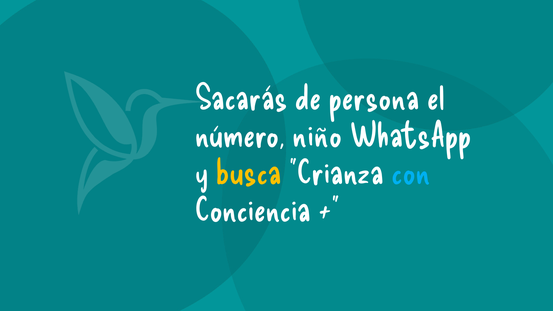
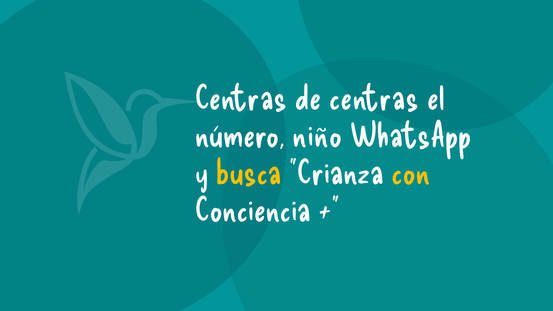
Sacarás: Sacarás -> Centras (241, 99)
de persona: persona -> centras (374, 99)
con colour: light blue -> yellow (411, 173)
